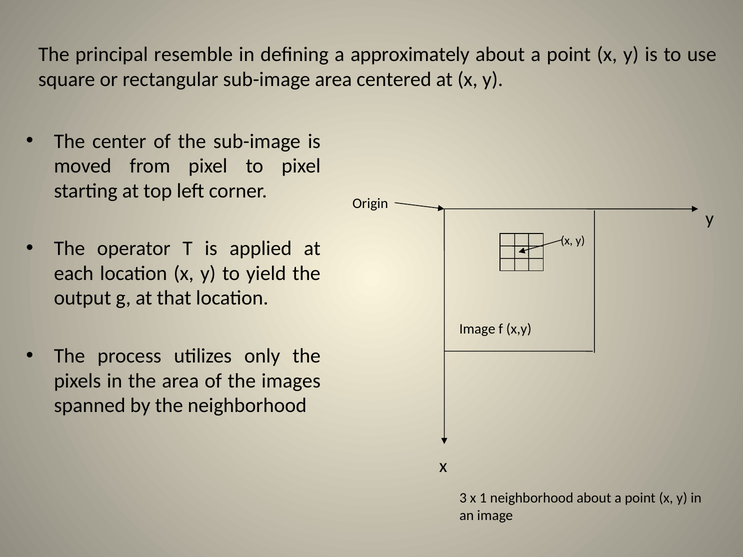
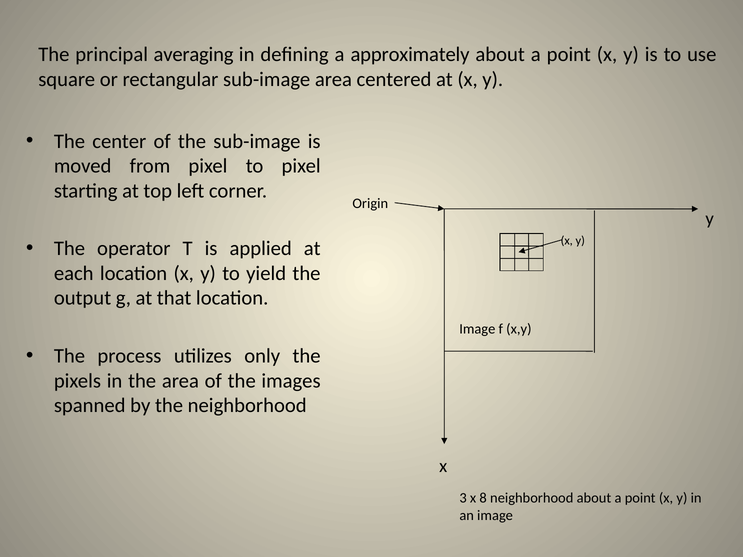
resemble: resemble -> averaging (194, 55)
1: 1 -> 8 (483, 498)
